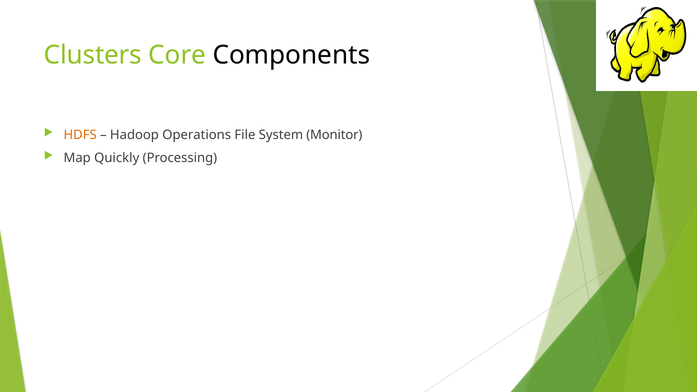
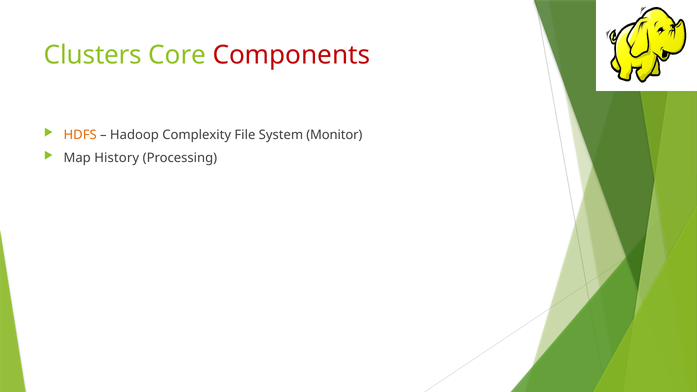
Components colour: black -> red (291, 55)
Operations: Operations -> Complexity (197, 135)
Quickly: Quickly -> History (117, 158)
